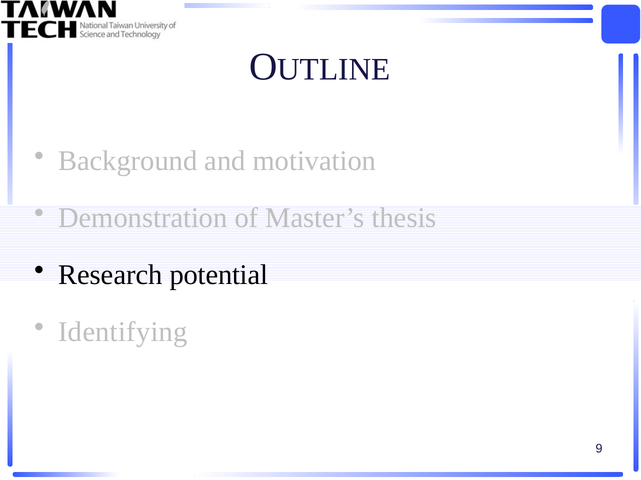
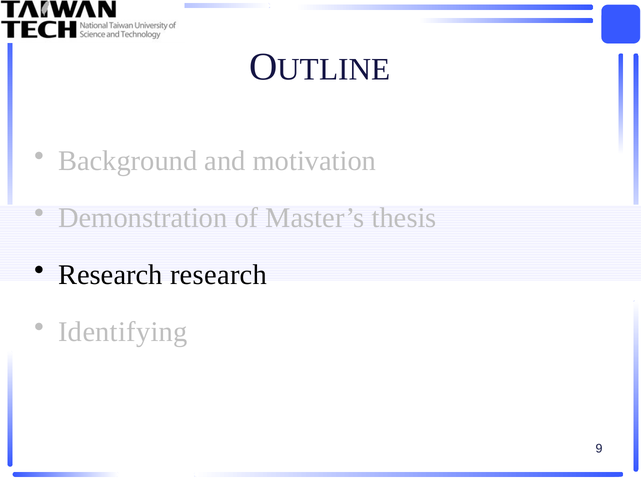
Research potential: potential -> research (219, 275)
